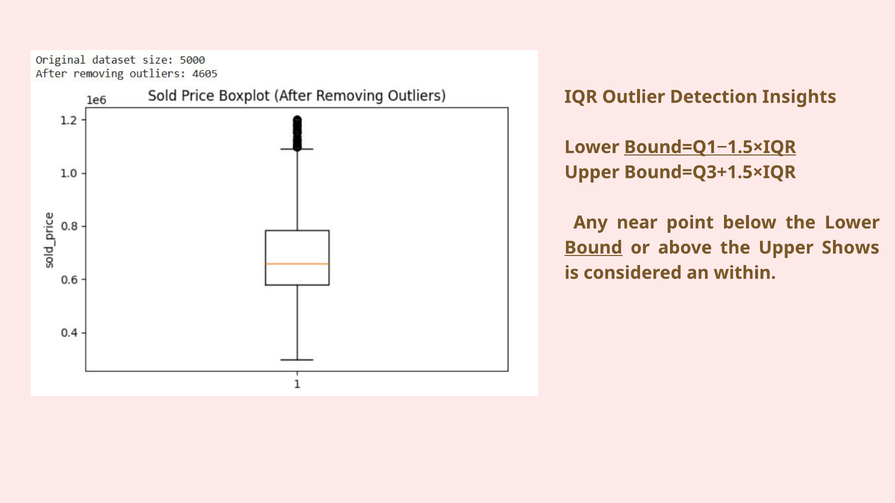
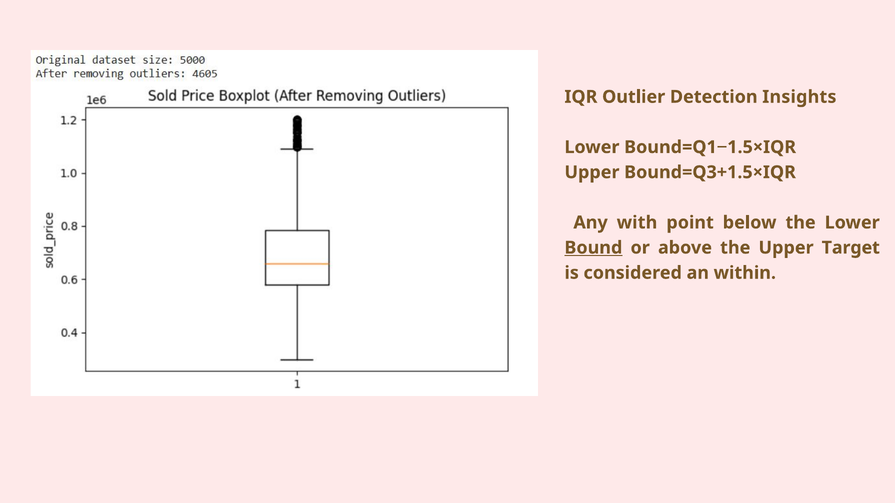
Bound=Q1−1.5×IQR underline: present -> none (710, 147)
near: near -> with (637, 223)
Shows: Shows -> Target (851, 248)
